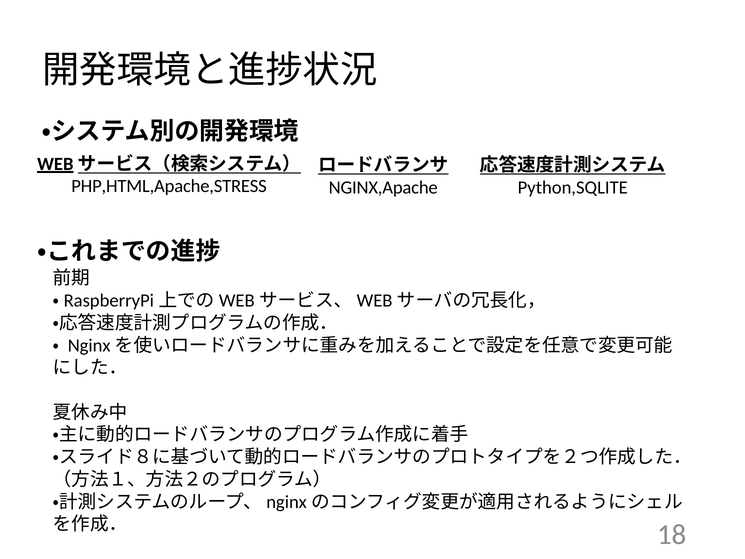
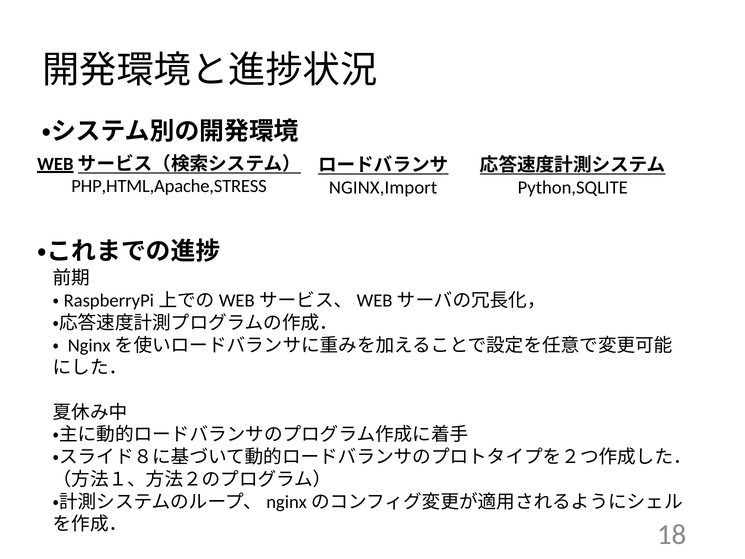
NGINX,Apache: NGINX,Apache -> NGINX,Import (383, 187)
